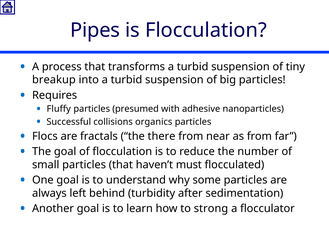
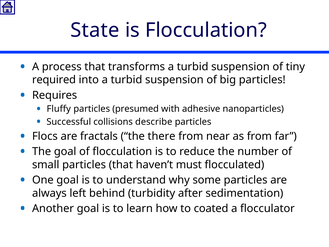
Pipes: Pipes -> State (95, 30)
breakup: breakup -> required (54, 80)
organics: organics -> describe (154, 122)
strong: strong -> coated (211, 208)
